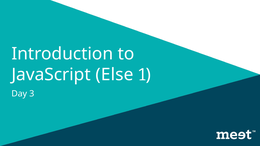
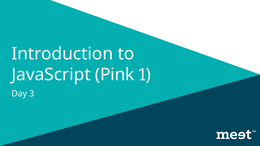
Else: Else -> Pink (115, 75)
